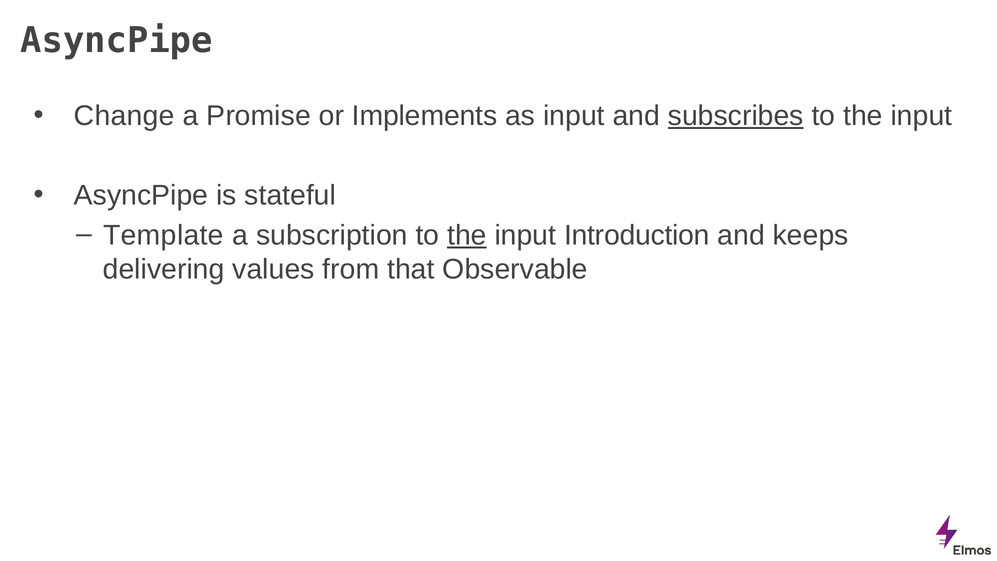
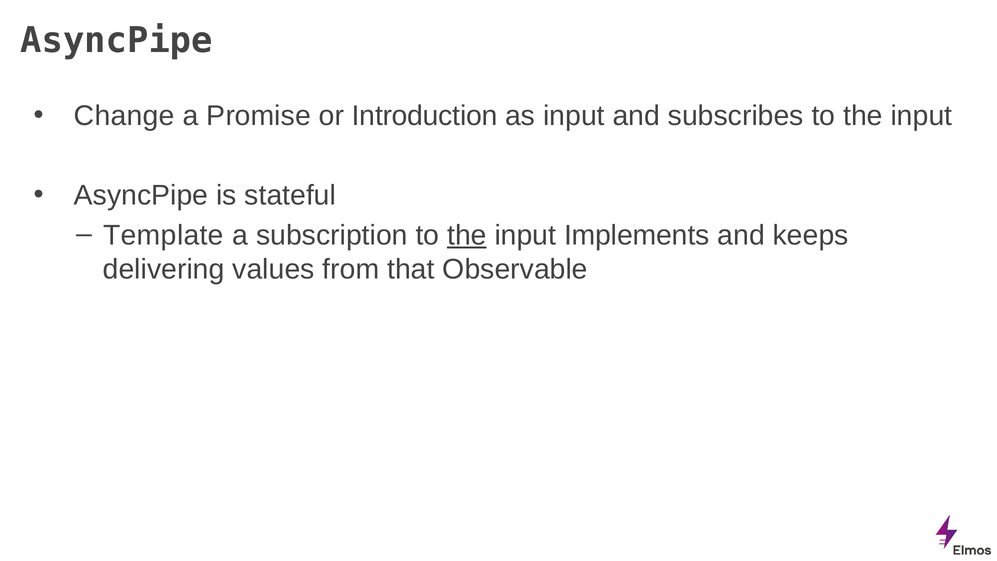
Implements: Implements -> Introduction (425, 116)
subscribes underline: present -> none (736, 116)
Introduction: Introduction -> Implements (637, 235)
